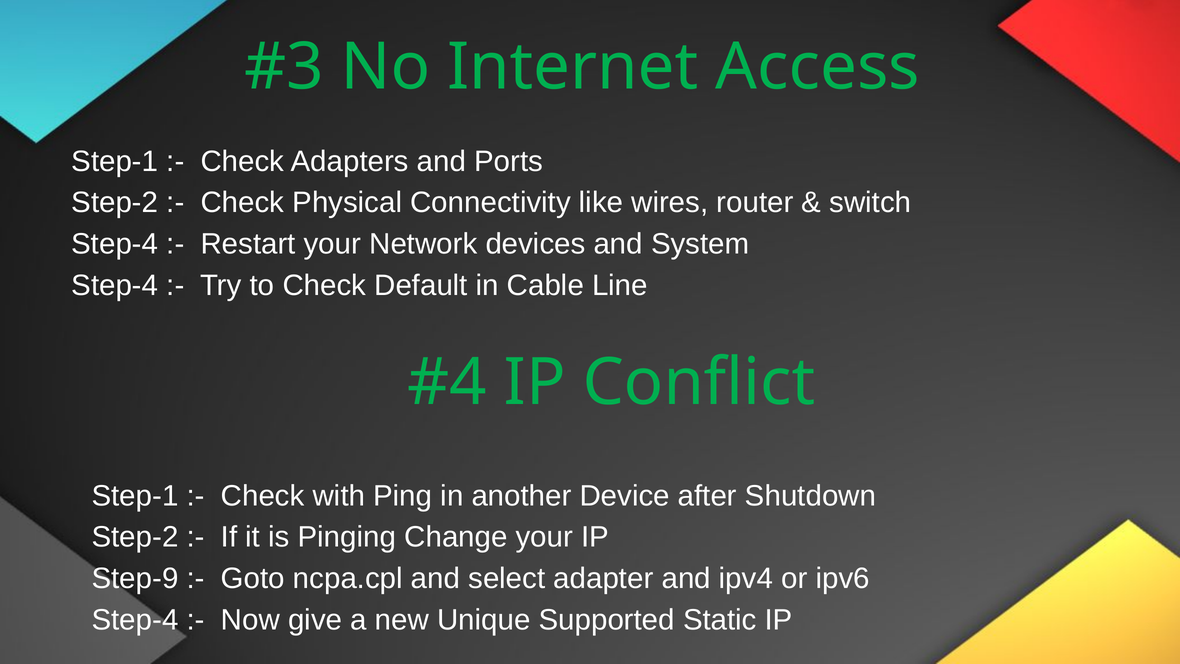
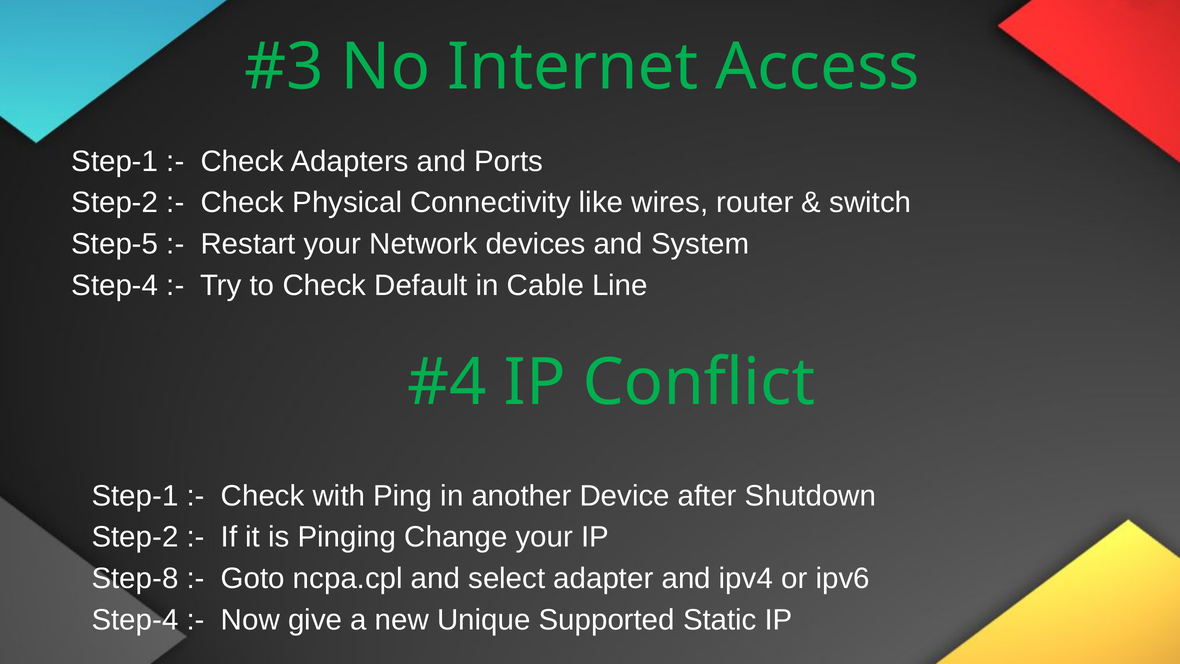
Step-4: Step-4 -> Step-5 (115, 244)
Step-9: Step-9 -> Step-8 (135, 578)
